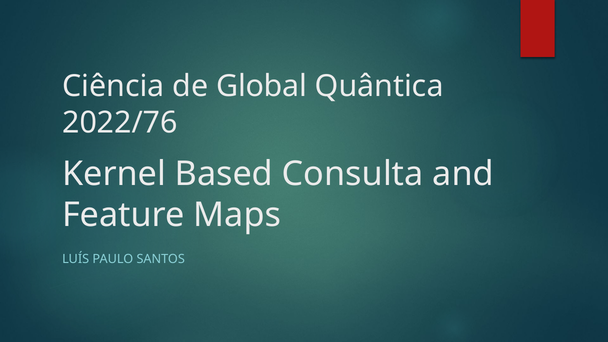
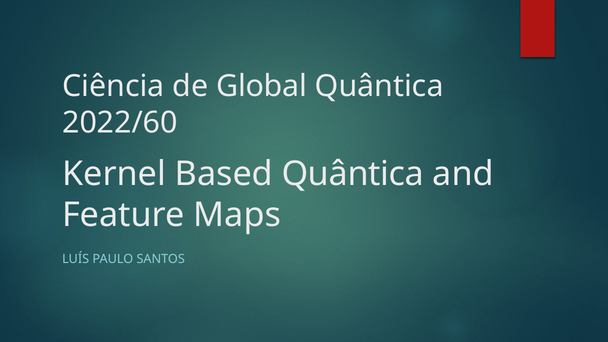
2022/76: 2022/76 -> 2022/60 (120, 123)
Based Consulta: Consulta -> Quântica (353, 174)
